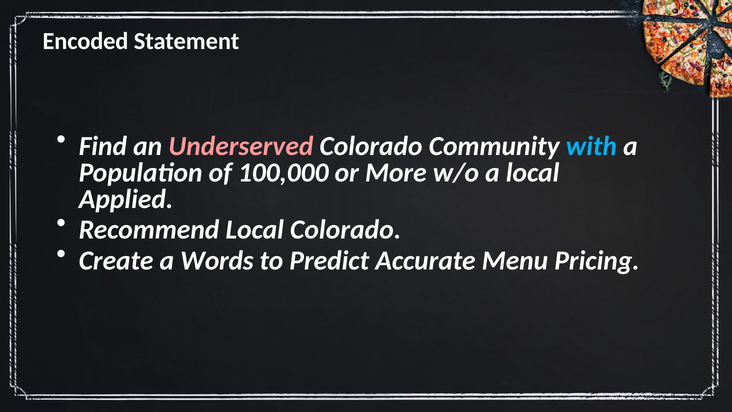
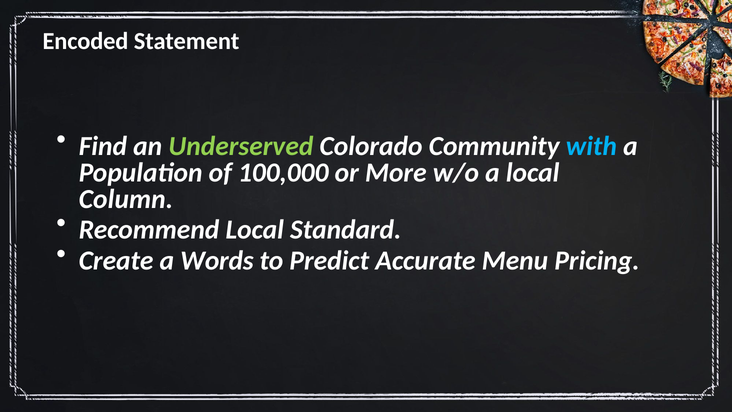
Underserved colour: pink -> light green (241, 146)
Applied: Applied -> Column (126, 199)
Local Colorado: Colorado -> Standard (346, 230)
